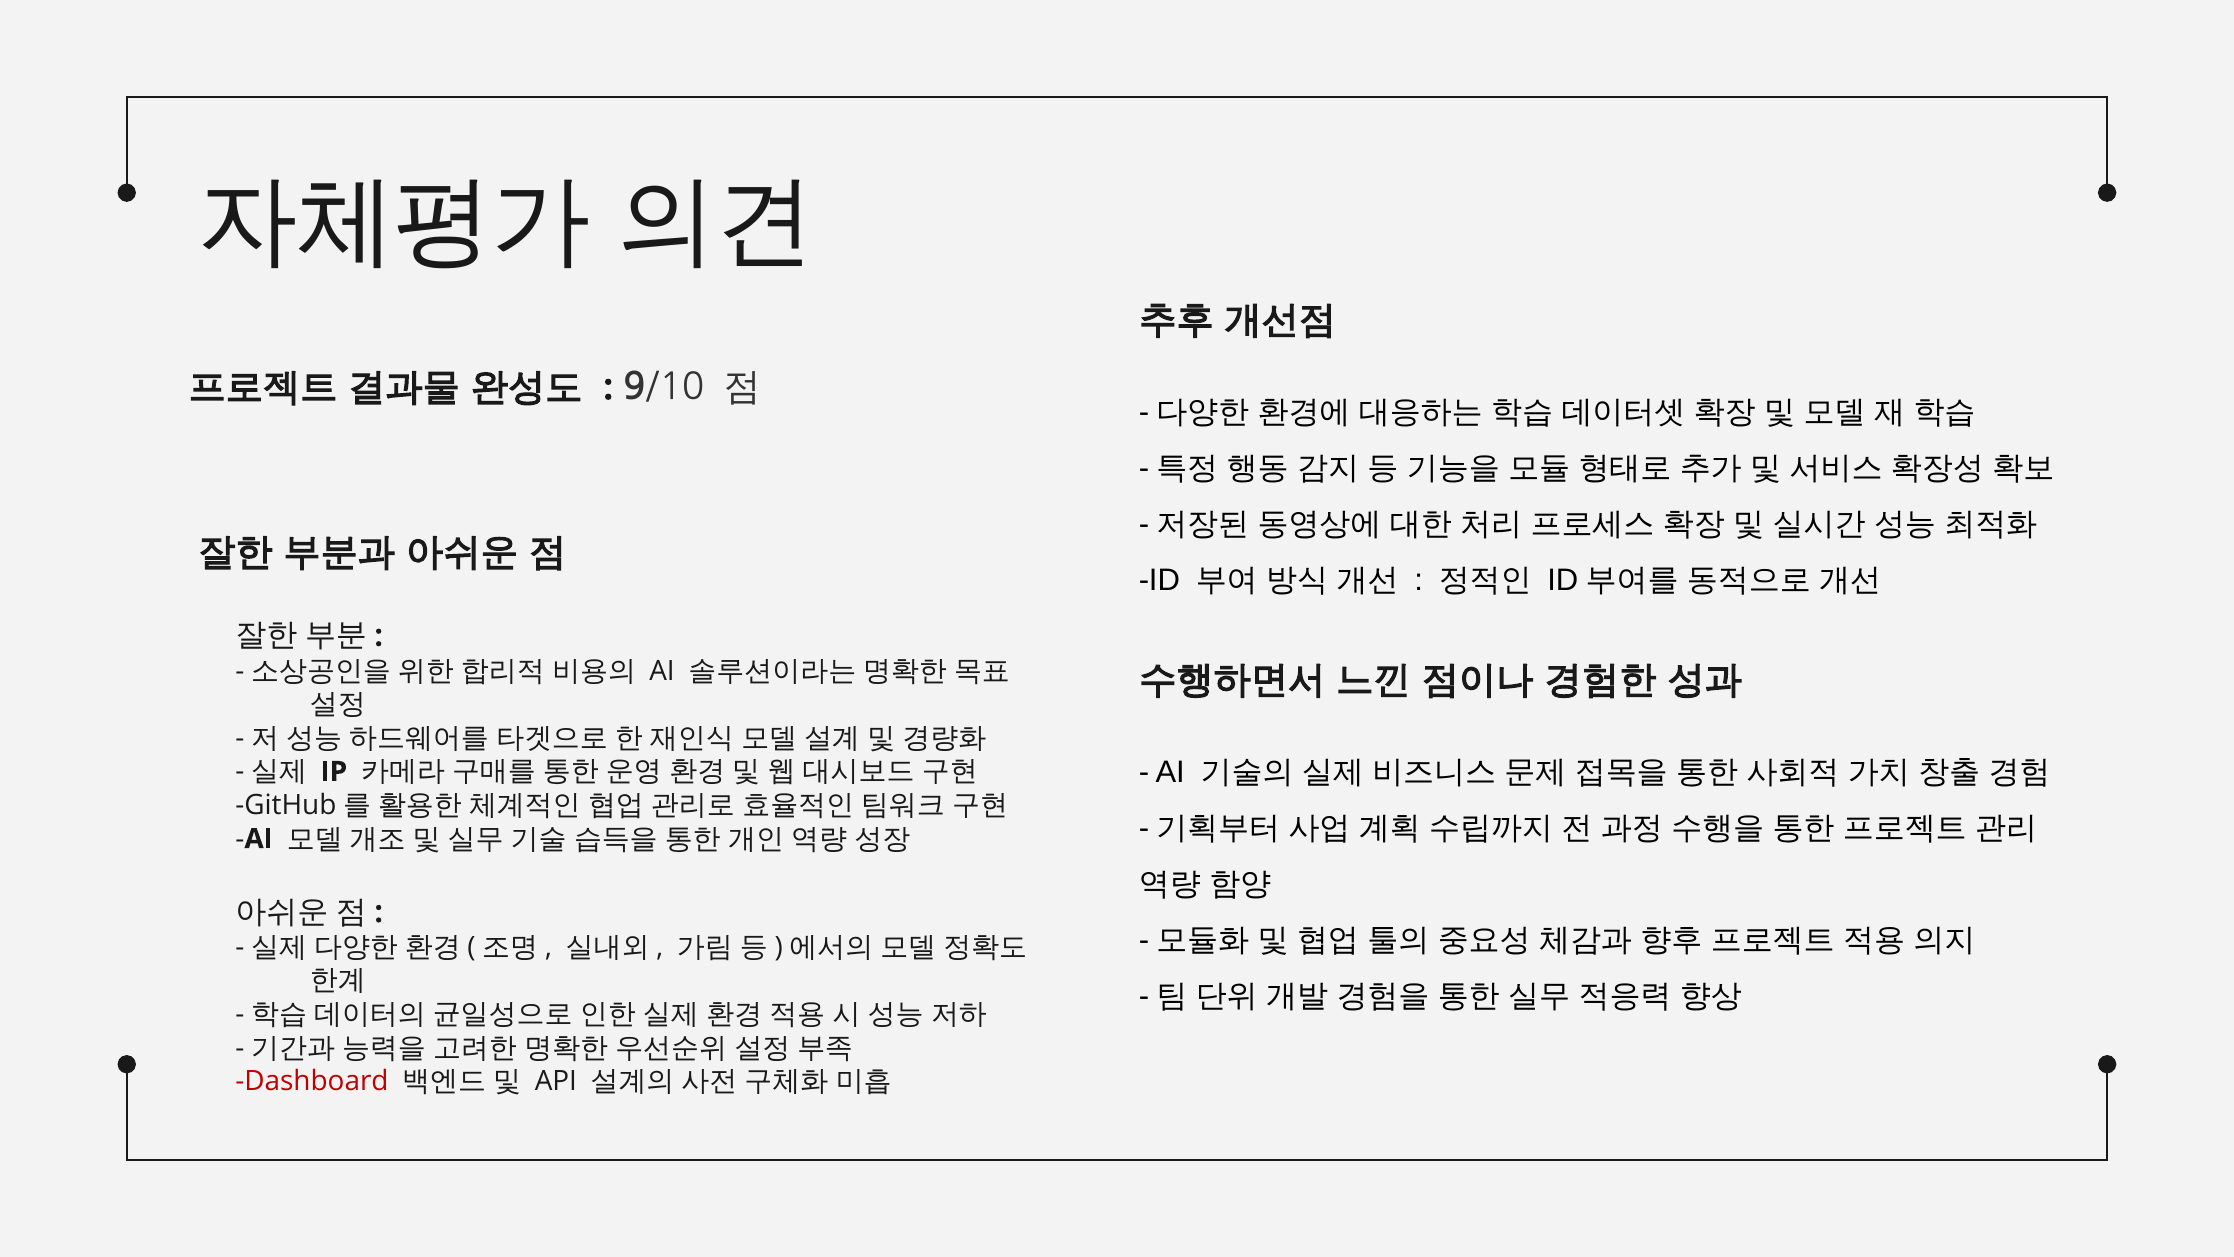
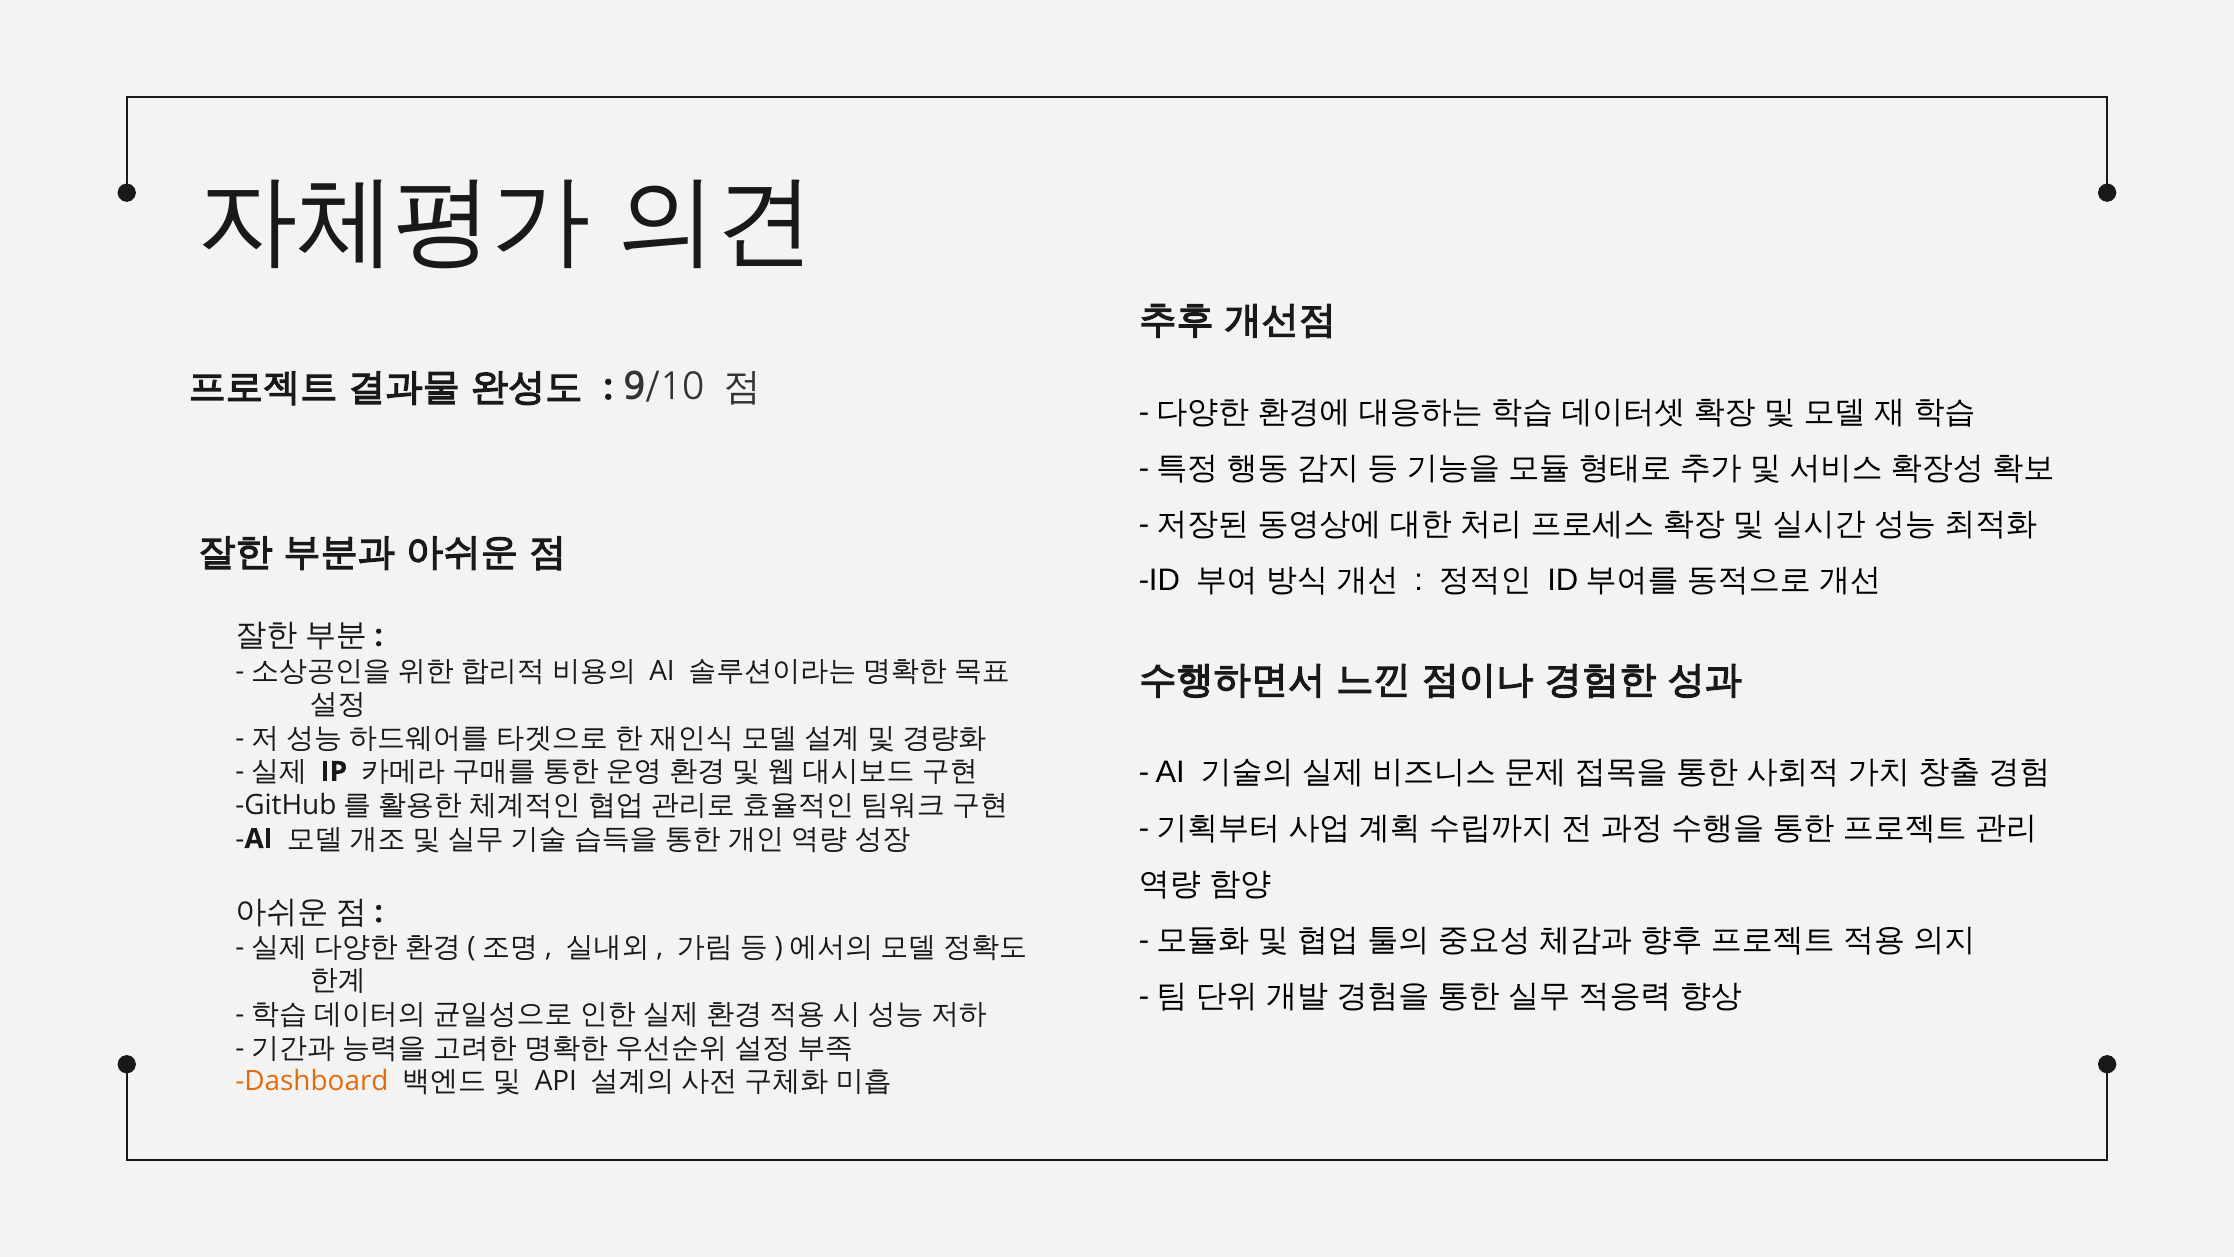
Dashboard colour: red -> orange (312, 1081)
